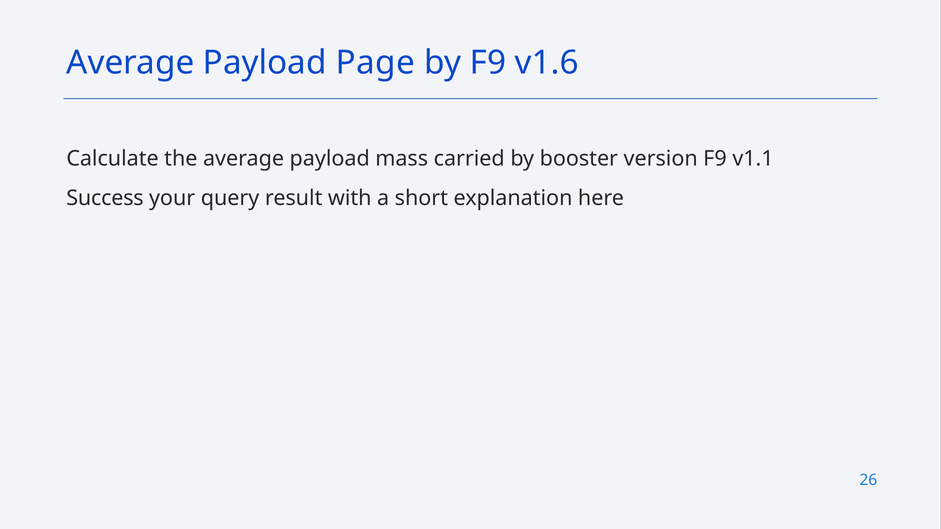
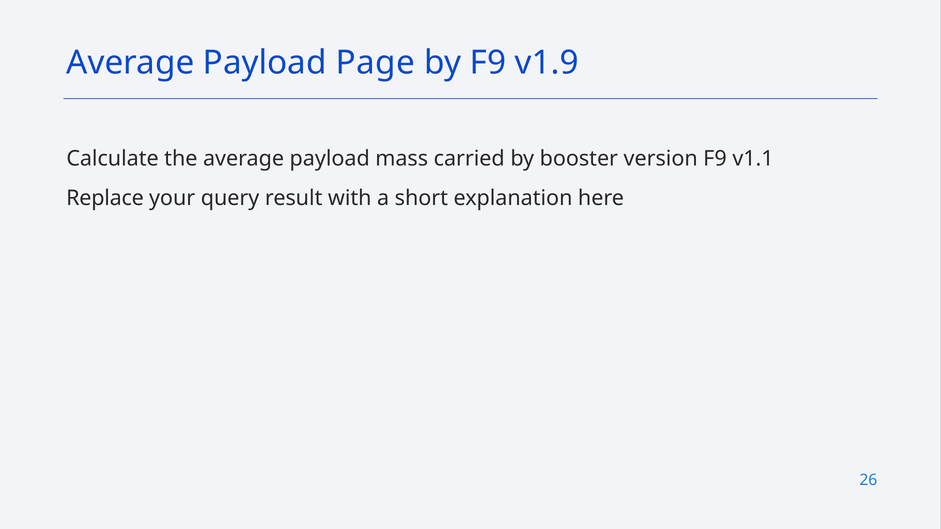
v1.6: v1.6 -> v1.9 (547, 63)
Success: Success -> Replace (105, 198)
